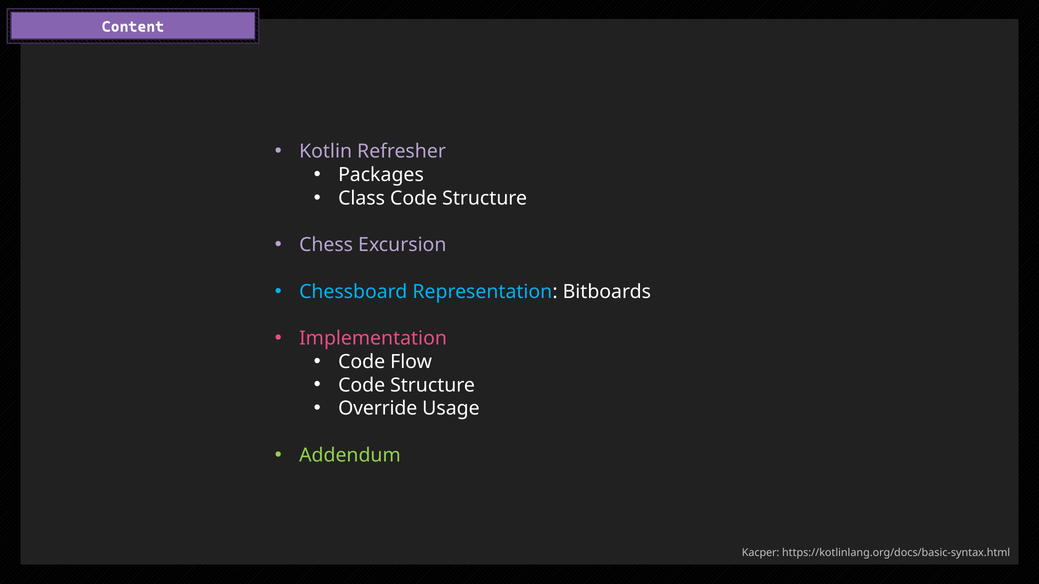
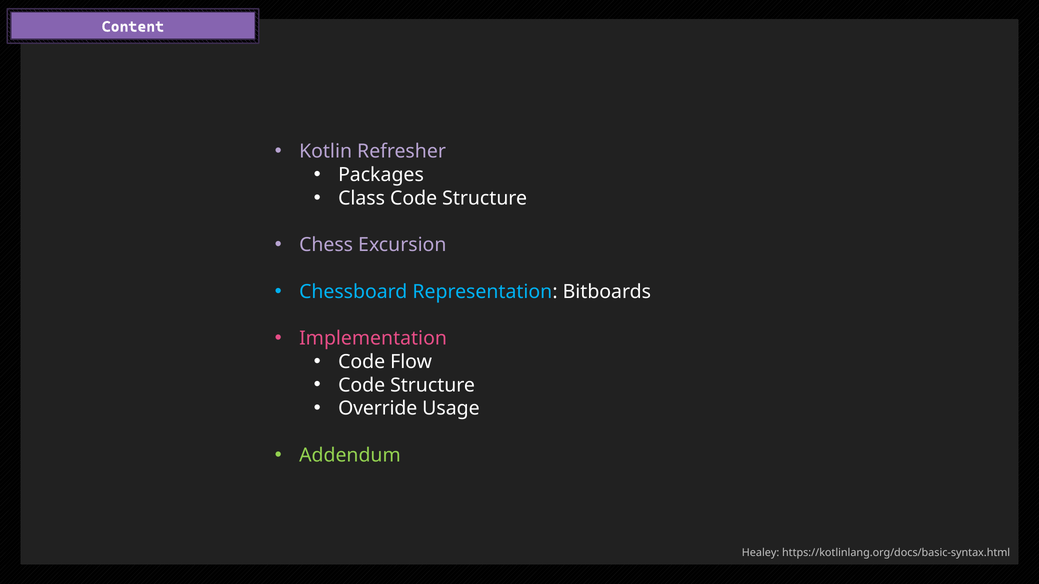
Kacper: Kacper -> Healey (761, 553)
